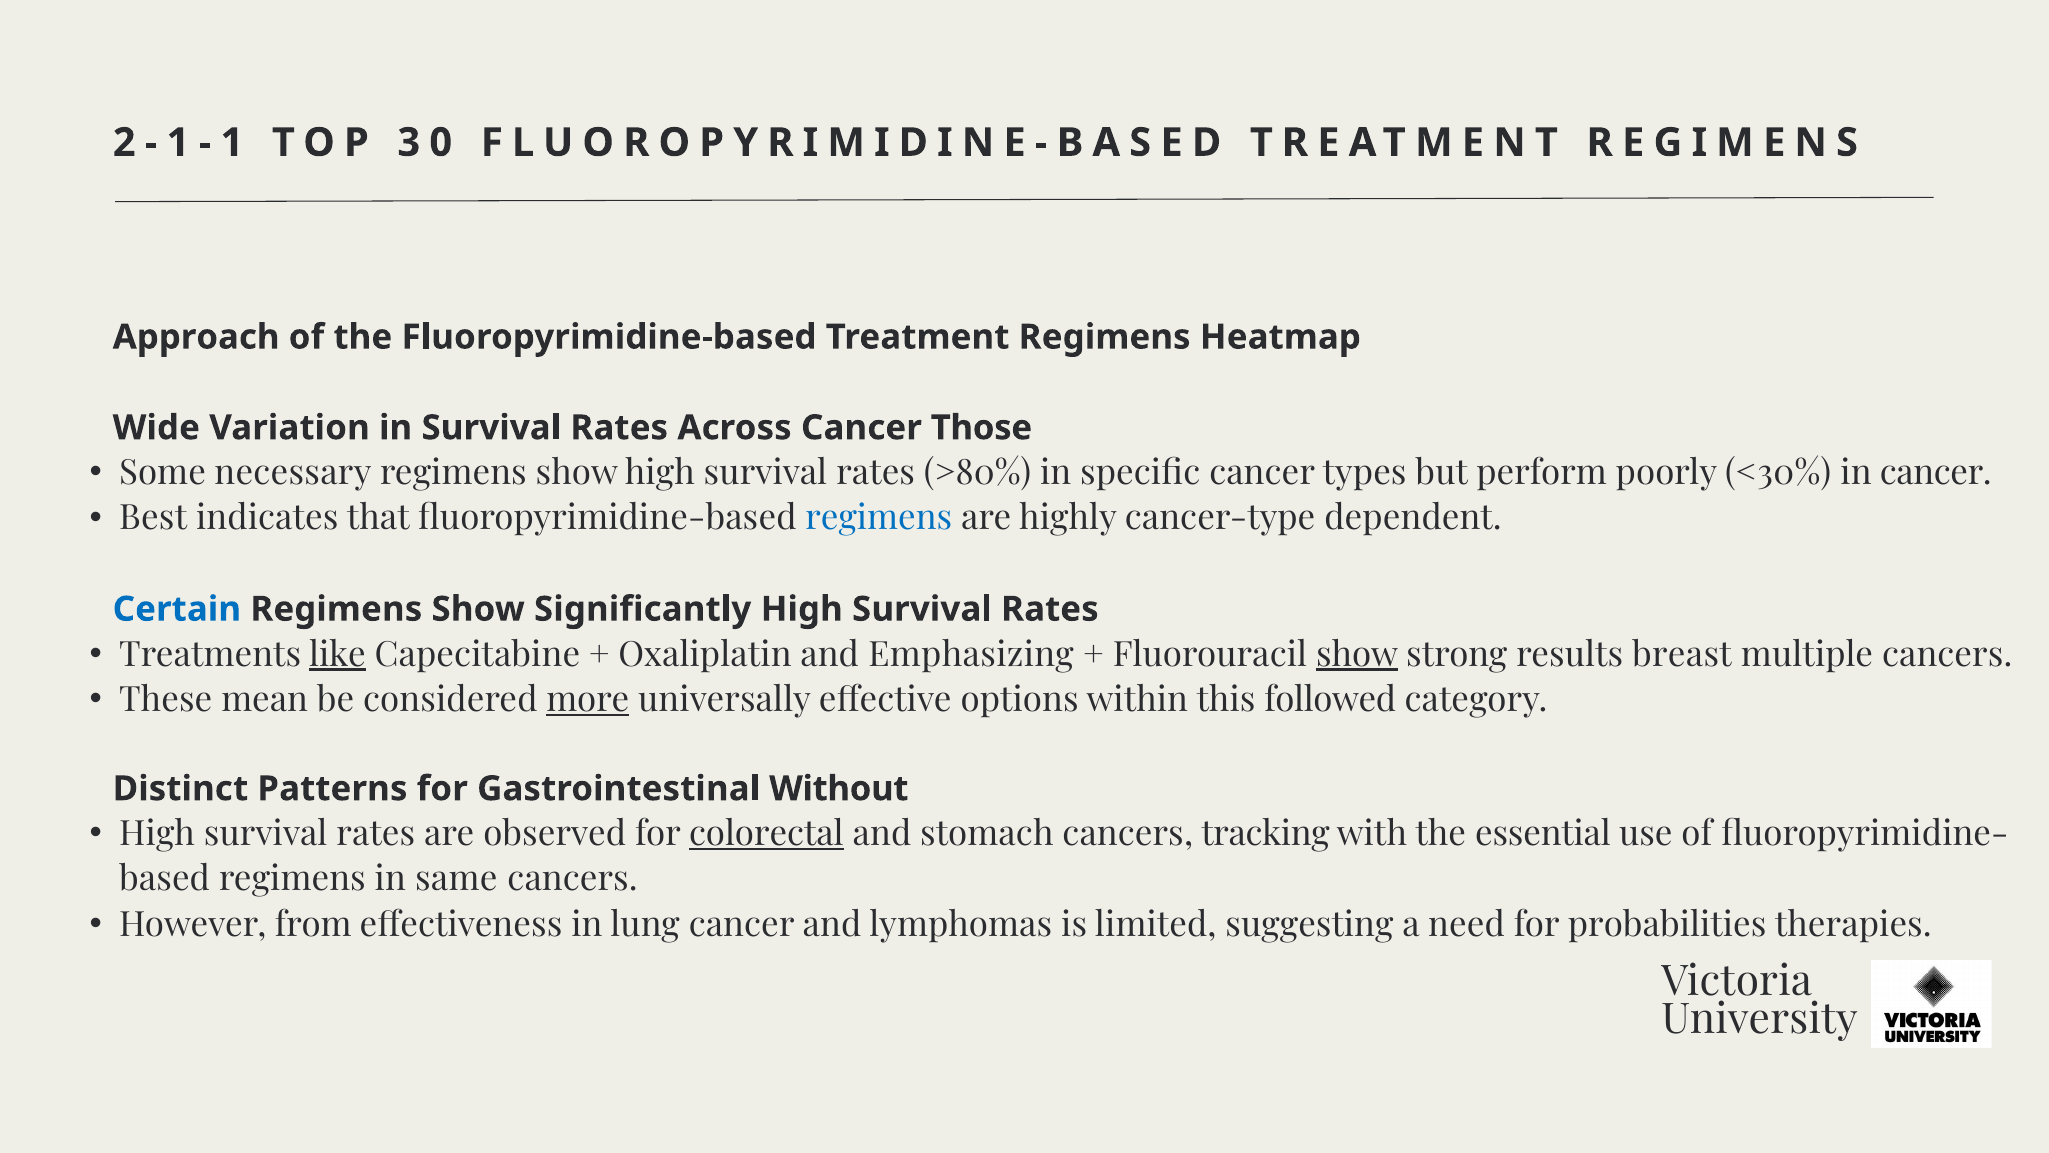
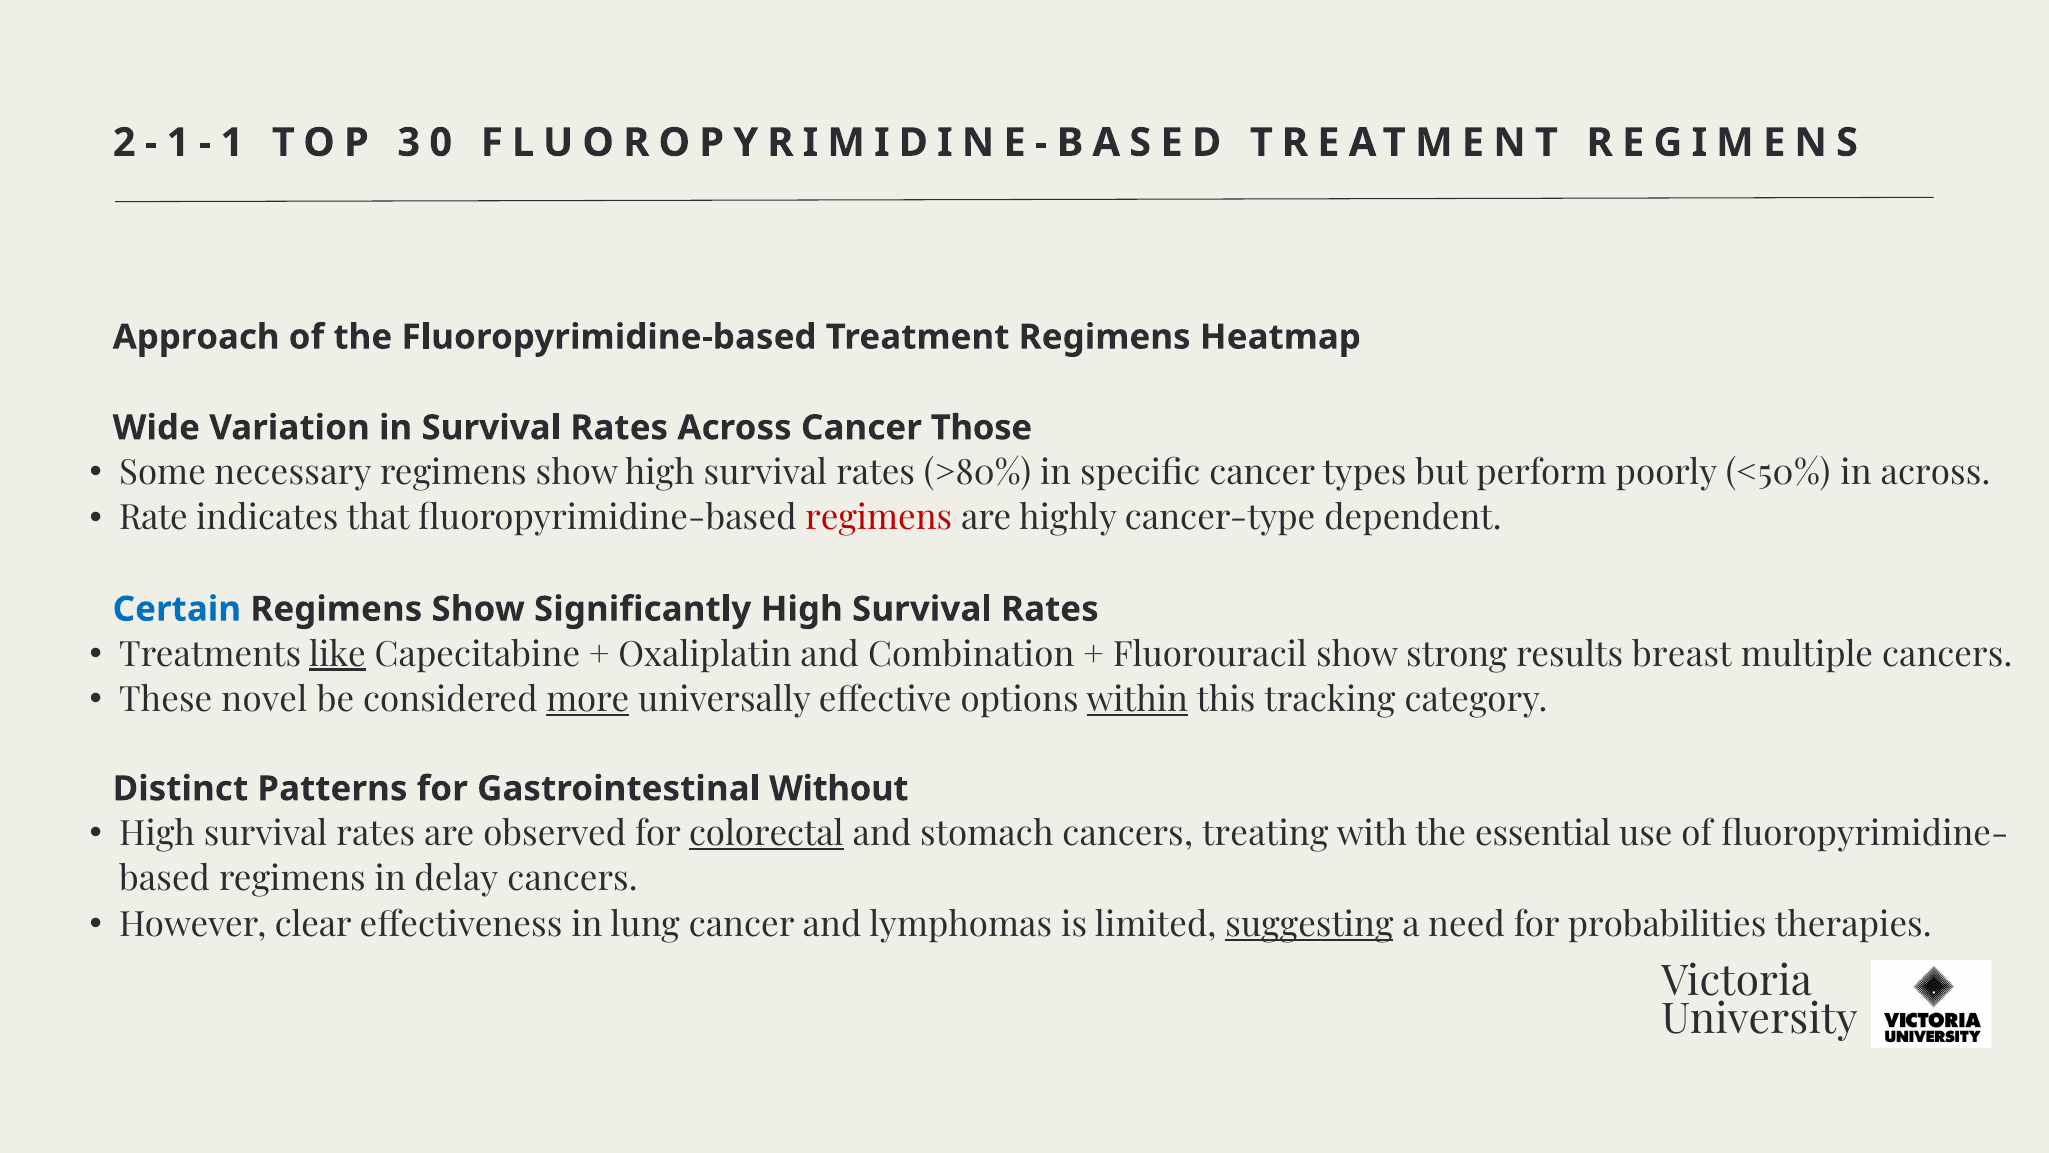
<30%: <30% -> <50% (1778, 473)
in cancer: cancer -> across (1936, 473)
Best: Best -> Rate (153, 518)
regimens colour: blue -> red (879, 518)
Emphasizing: Emphasizing -> Combination (971, 654)
show underline: present -> none (1357, 654)
mean: mean -> novel (264, 700)
within underline: none -> present (1137, 700)
followed: followed -> tracking (1330, 700)
tracking: tracking -> treating (1265, 834)
same: same -> delay (456, 879)
from: from -> clear (313, 924)
suggesting underline: none -> present (1309, 924)
